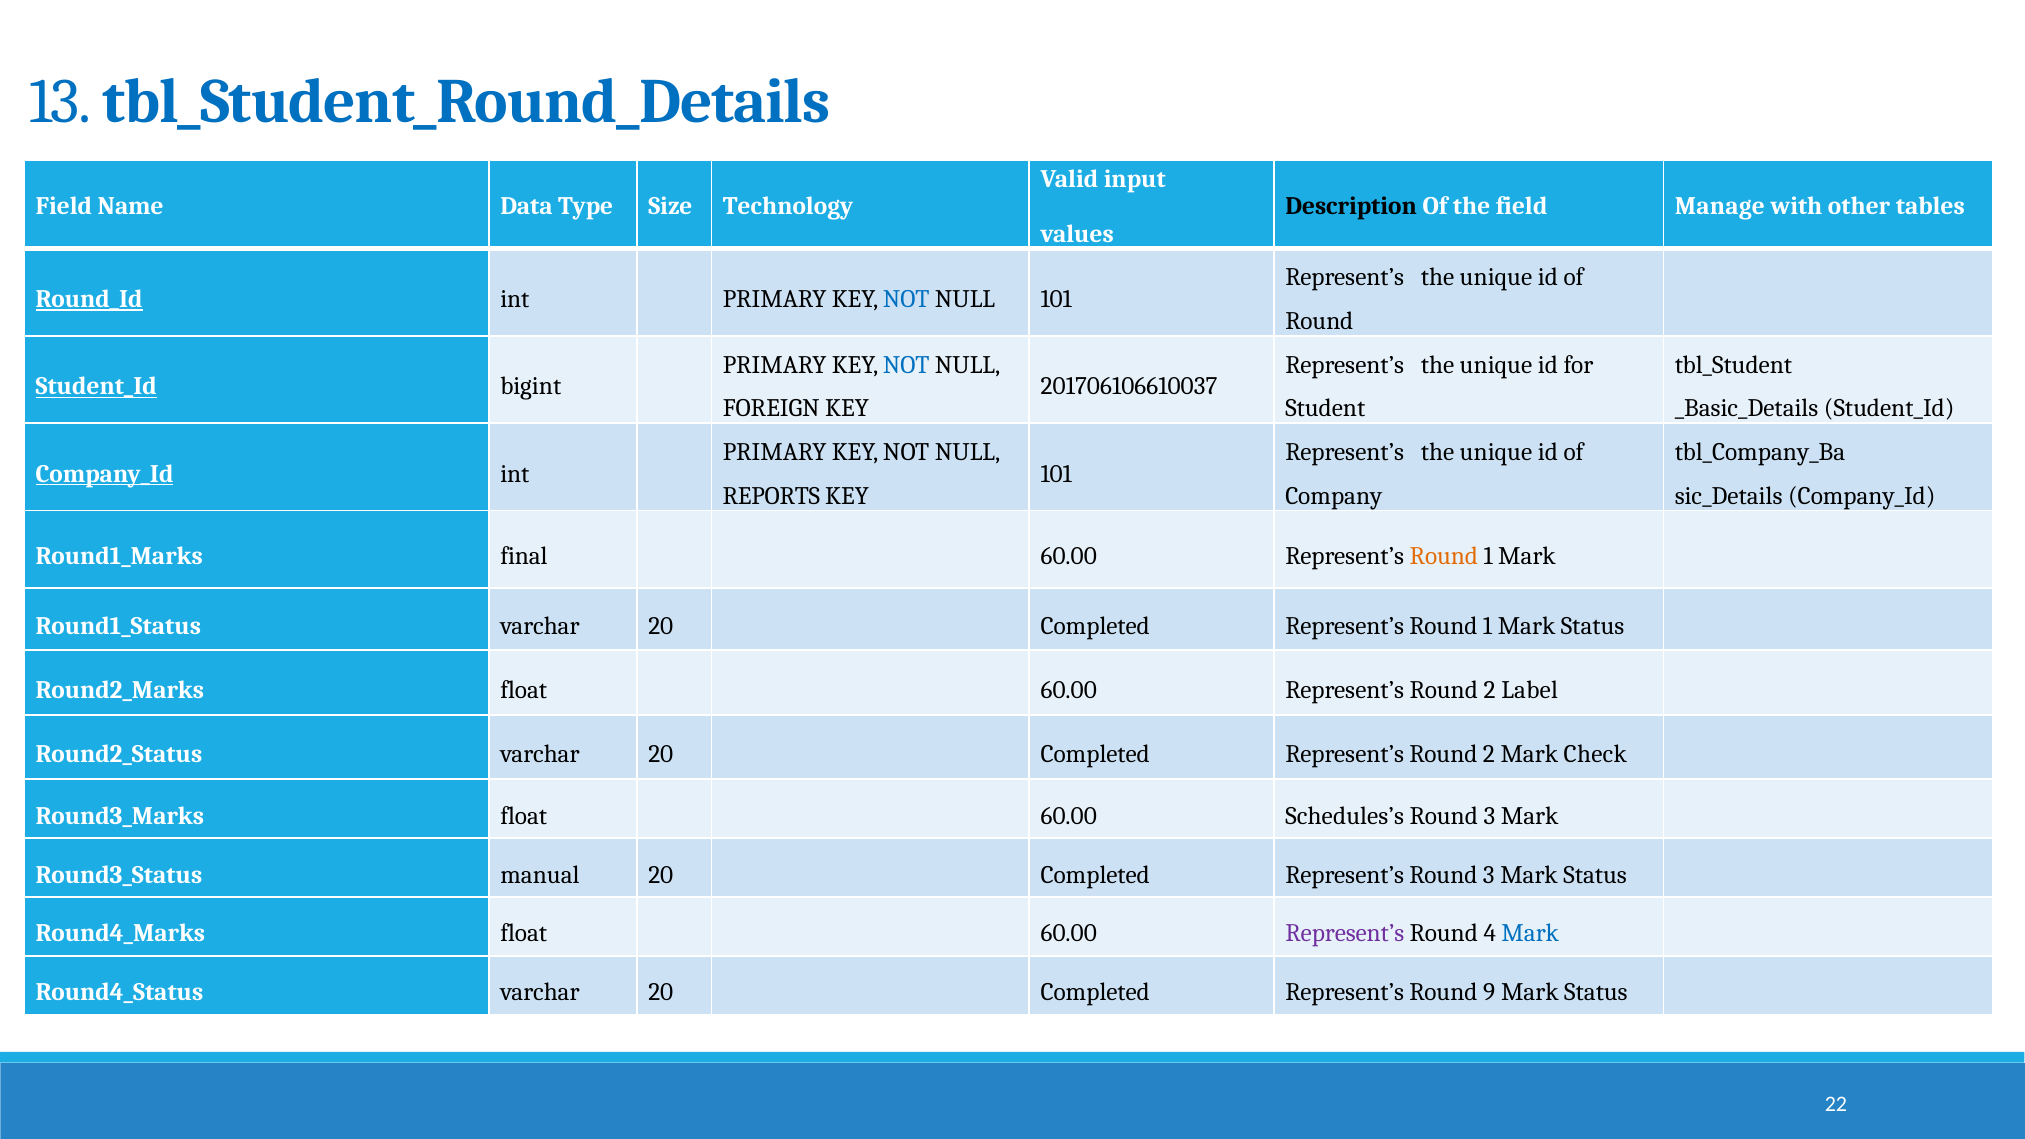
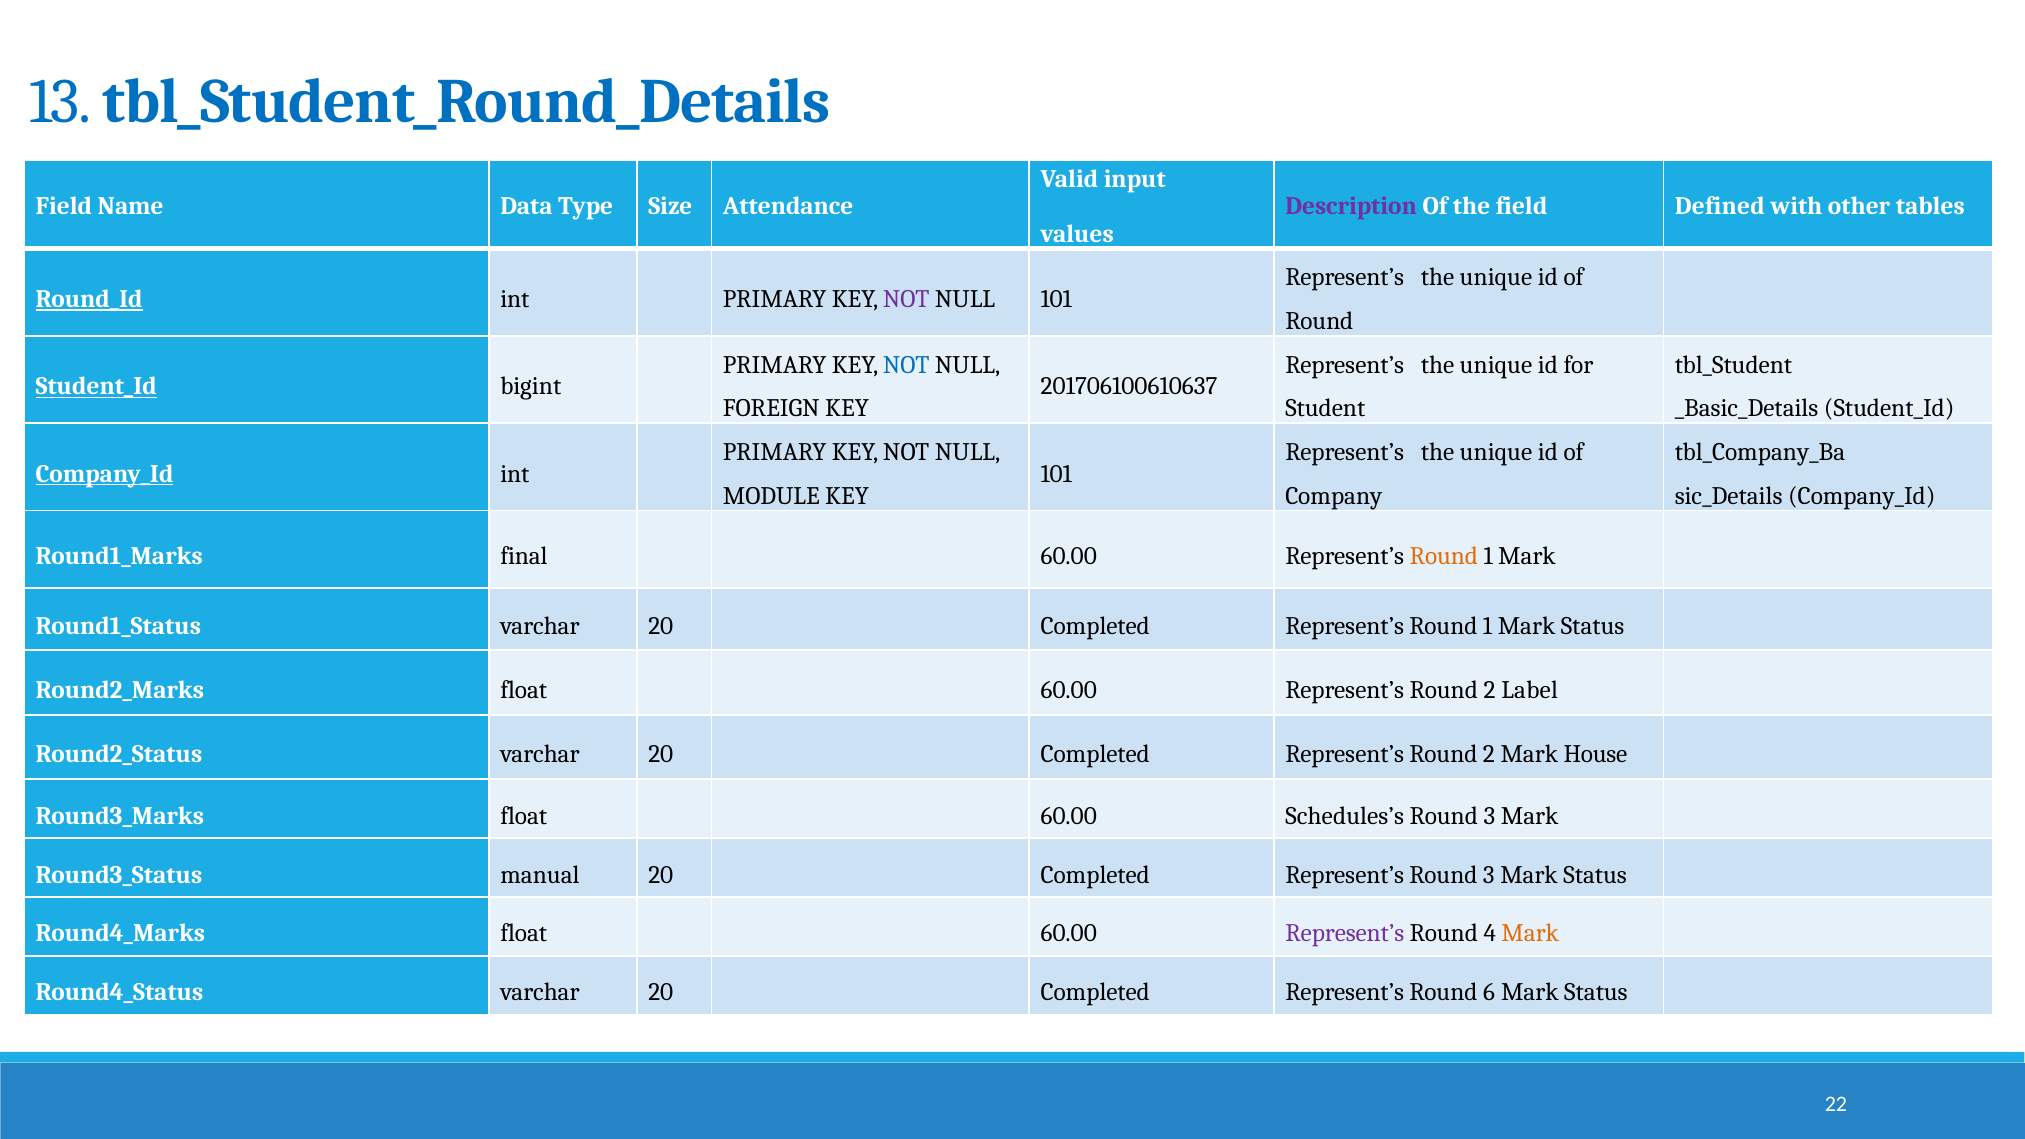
Technology: Technology -> Attendance (788, 206)
Description colour: black -> purple (1351, 206)
Manage: Manage -> Defined (1720, 206)
NOT colour: blue -> purple (906, 299)
201706106610037: 201706106610037 -> 201706100610637 (1129, 387)
REPORTS: REPORTS -> MODULE (771, 496)
Check: Check -> House (1595, 754)
Mark colour: blue -> orange (1530, 934)
9: 9 -> 6 (1489, 992)
